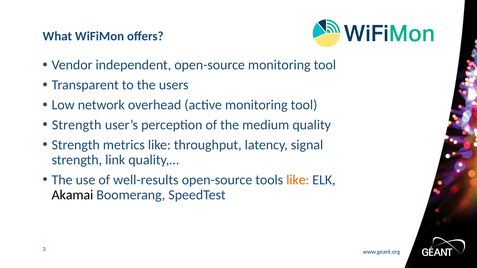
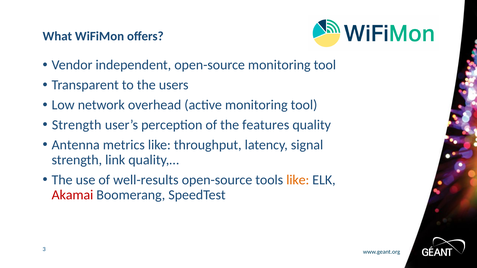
medium: medium -> features (266, 125)
Strength: Strength -> Antenna (76, 145)
Akamai colour: black -> red (72, 195)
